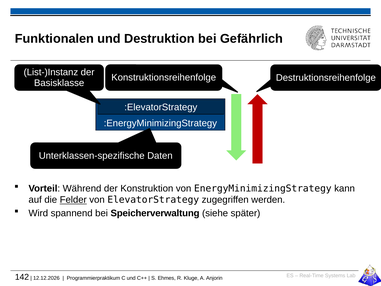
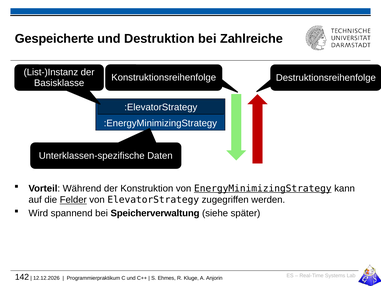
Funktionalen: Funktionalen -> Gespeicherte (54, 39)
Gefährlich: Gefährlich -> Zahlreiche (252, 39)
EnergyMinimizingStrategy underline: none -> present (263, 188)
